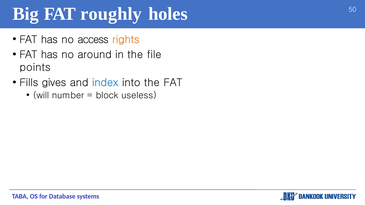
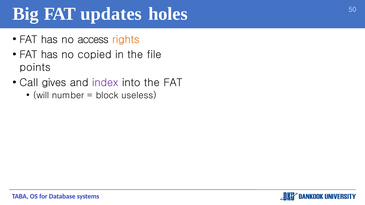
roughly: roughly -> updates (111, 14)
around: around -> copied (95, 55)
Fills: Fills -> Call (29, 83)
index colour: blue -> purple (105, 83)
